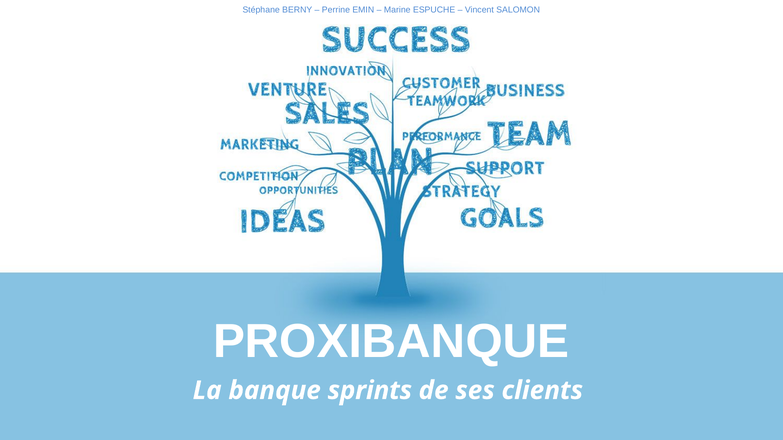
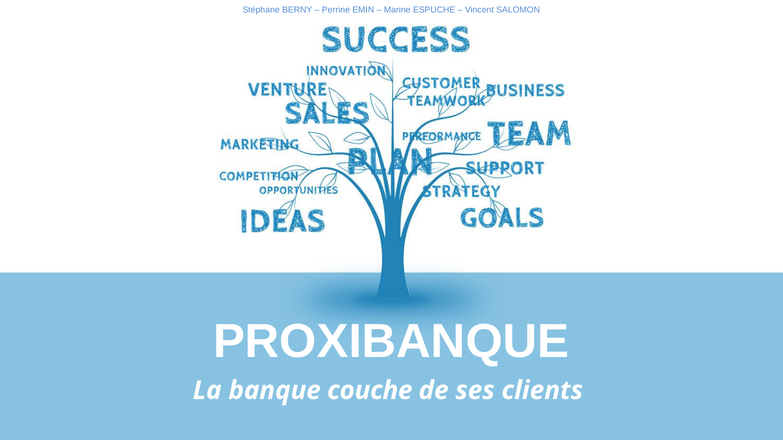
sprints: sprints -> couche (370, 391)
